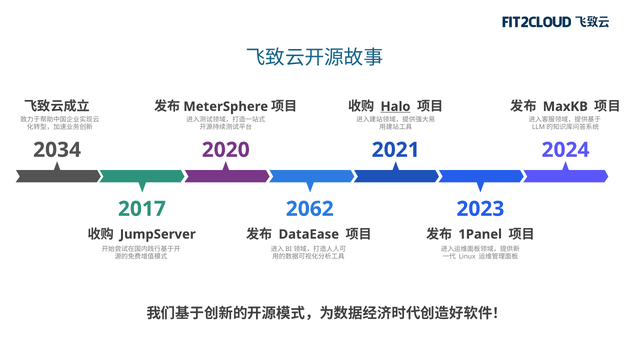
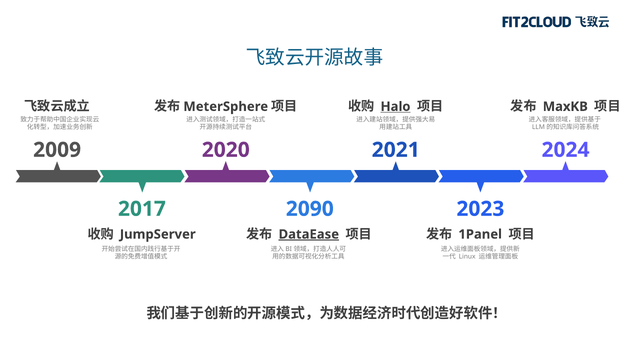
2034: 2034 -> 2009 (57, 150)
2062: 2062 -> 2090 (310, 209)
DataEase underline: none -> present (309, 234)
